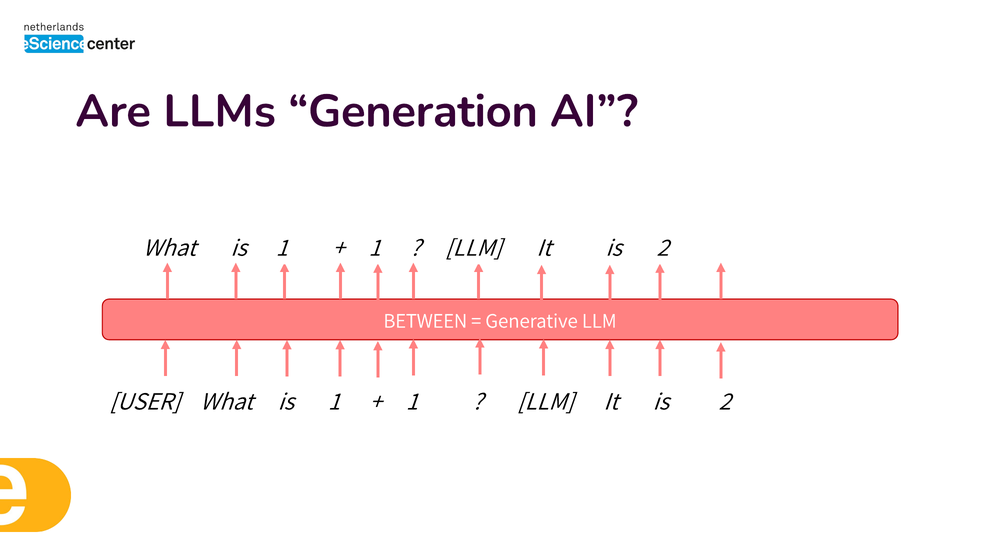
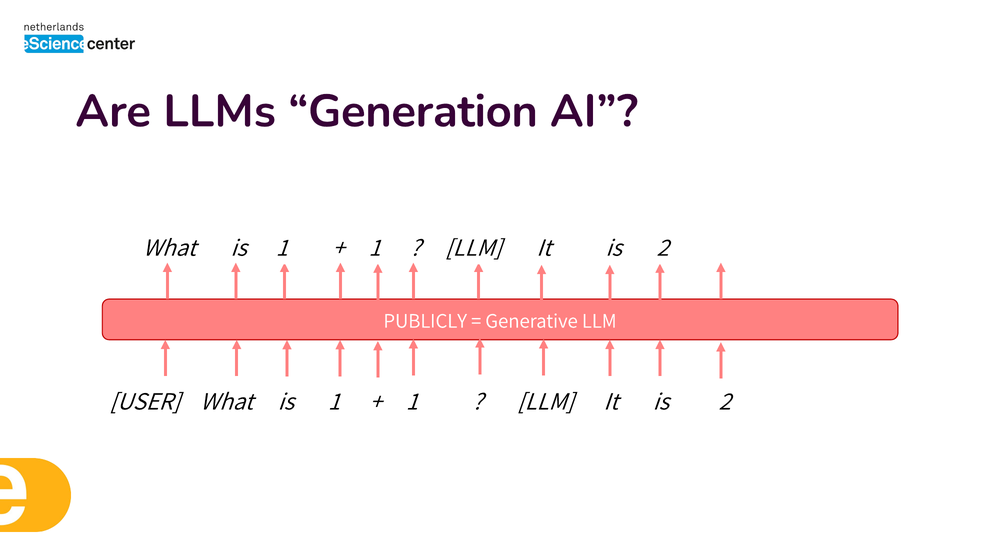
BETWEEN: BETWEEN -> PUBLICLY (425, 321)
